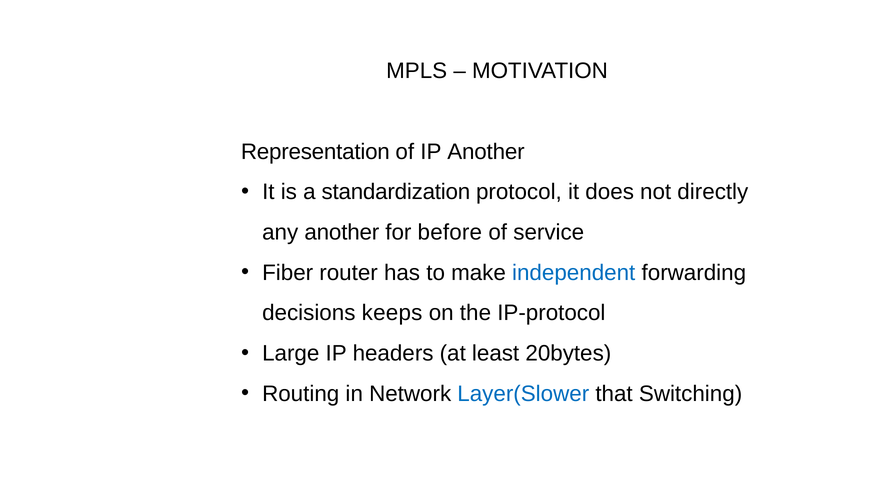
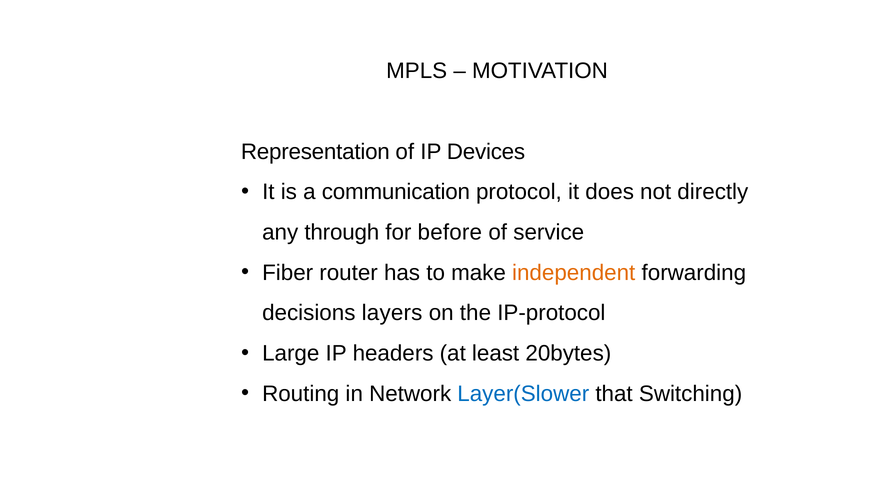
IP Another: Another -> Devices (486, 152)
standardization: standardization -> communication (396, 192)
any another: another -> through (342, 232)
independent colour: blue -> orange (574, 273)
keeps: keeps -> layers (392, 313)
